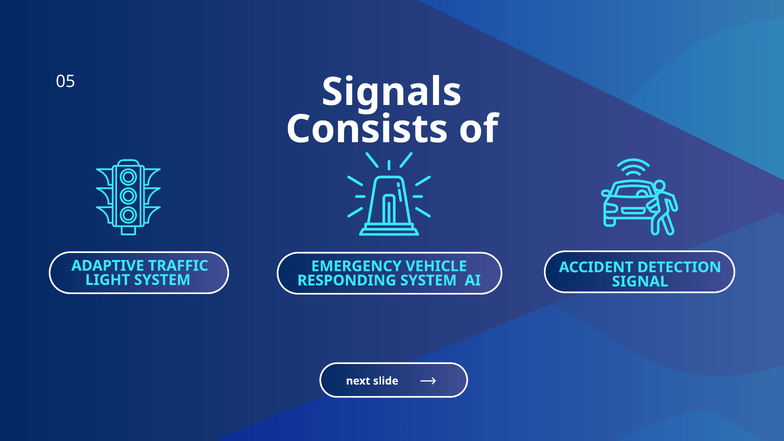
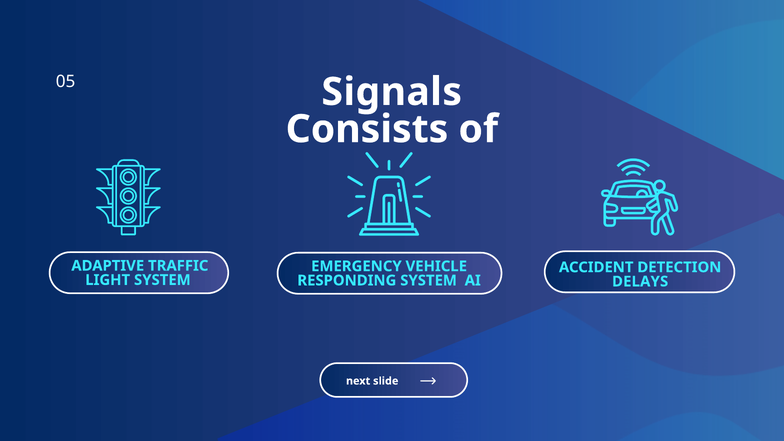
SIGNAL: SIGNAL -> DELAYS (640, 281)
